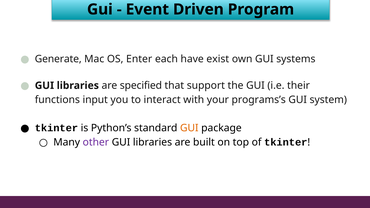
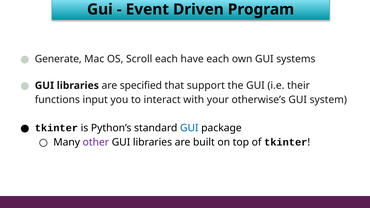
Enter: Enter -> Scroll (139, 59)
have exist: exist -> each (218, 59)
programs’s: programs’s -> otherwise’s (259, 100)
GUI colour: orange -> blue (189, 128)
